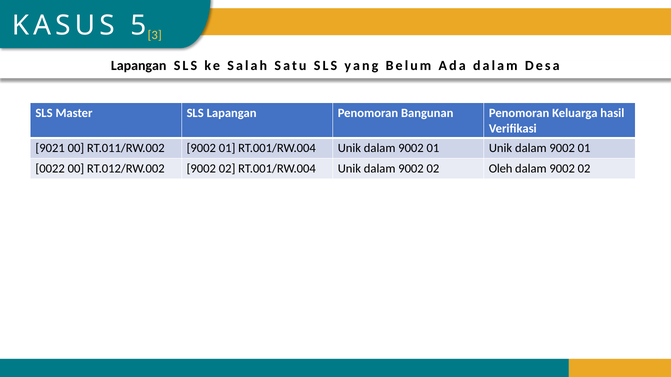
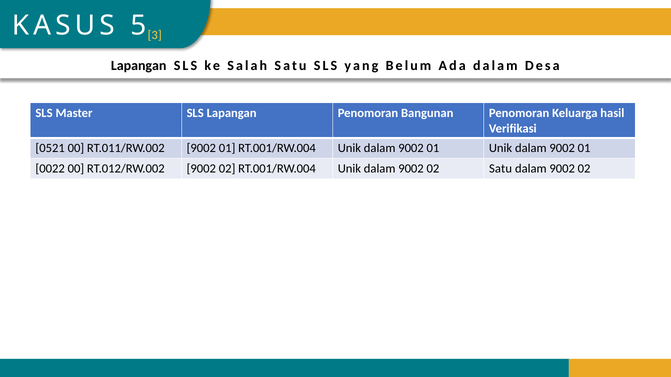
9021: 9021 -> 0521 (50, 148)
02 Oleh: Oleh -> Satu (500, 169)
